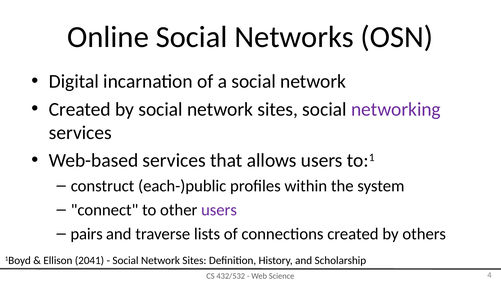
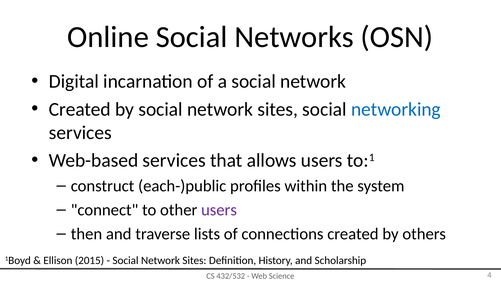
networking colour: purple -> blue (396, 109)
pairs: pairs -> then (86, 234)
2041: 2041 -> 2015 (89, 260)
